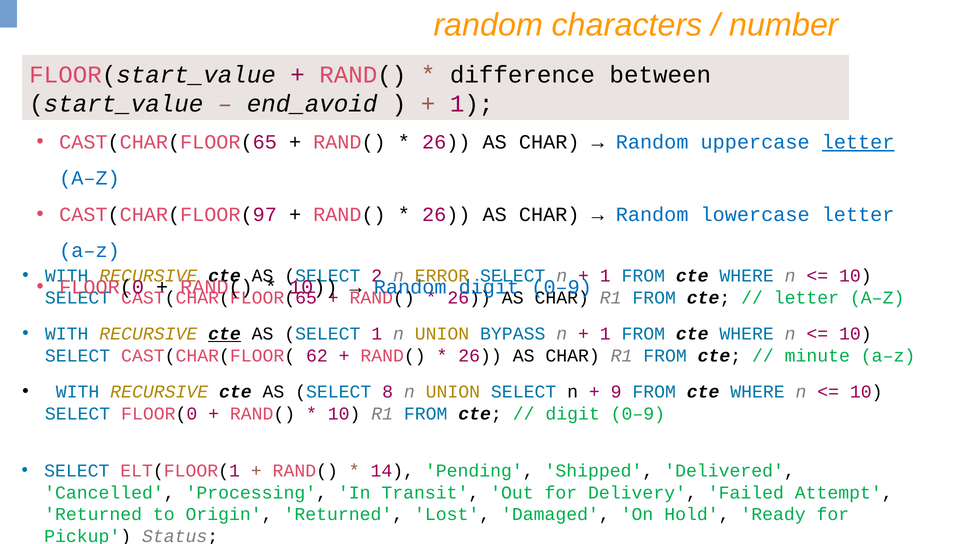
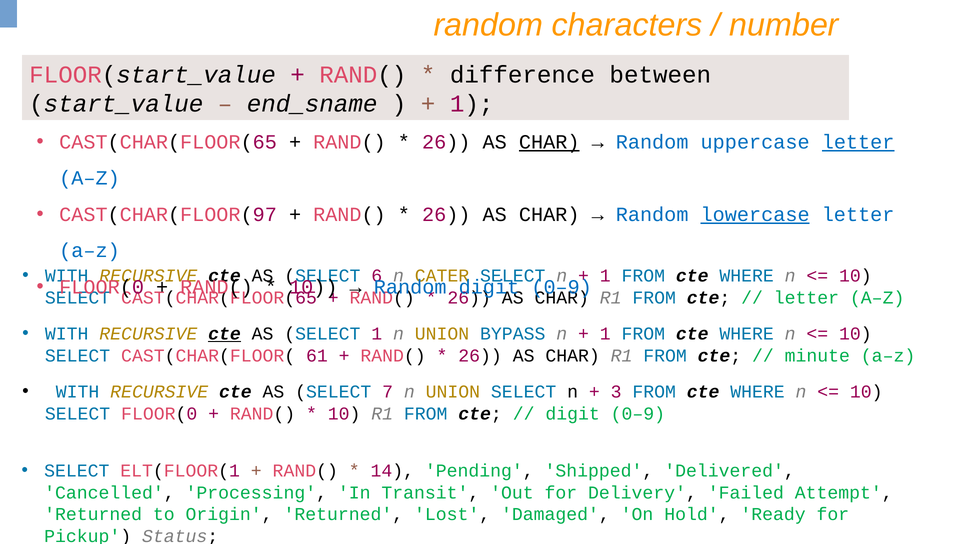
end_avoid: end_avoid -> end_sname (312, 104)
CHAR underline: none -> present (549, 142)
lowercase underline: none -> present (755, 215)
2: 2 -> 6 (377, 276)
ERROR: ERROR -> CATER (442, 276)
62: 62 -> 61 (317, 356)
8: 8 -> 7 (388, 392)
9: 9 -> 3 (616, 392)
